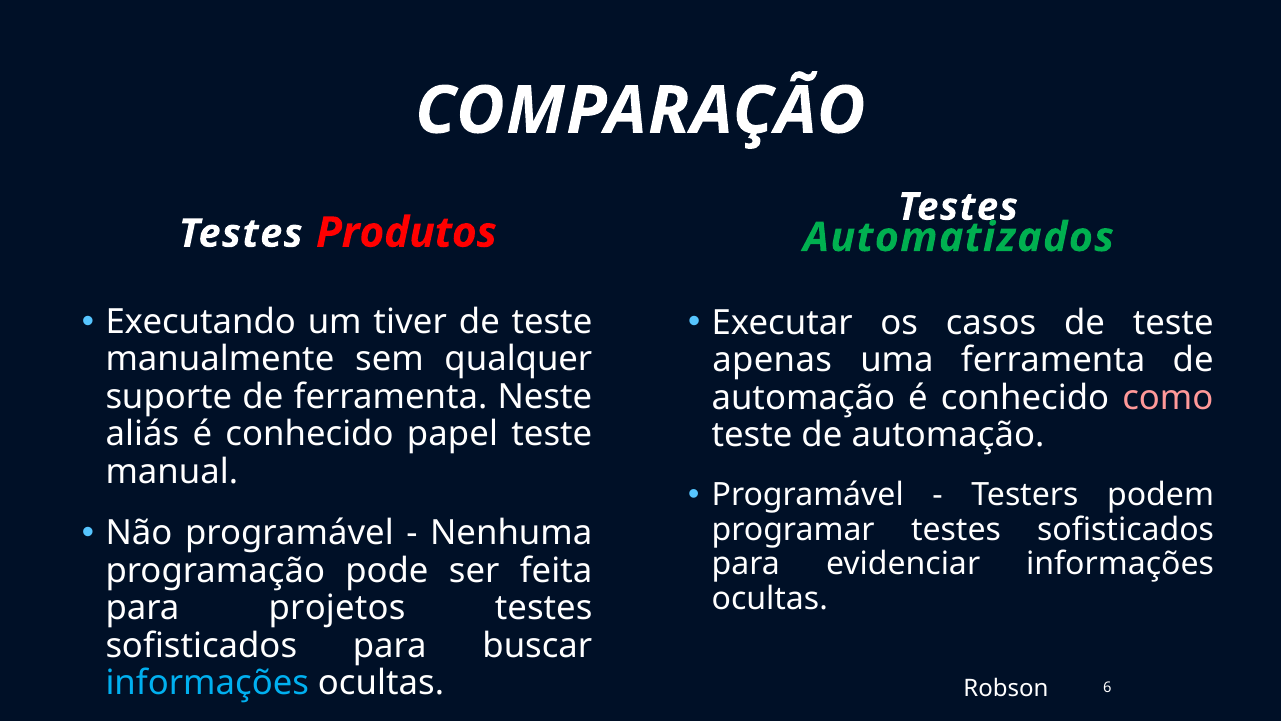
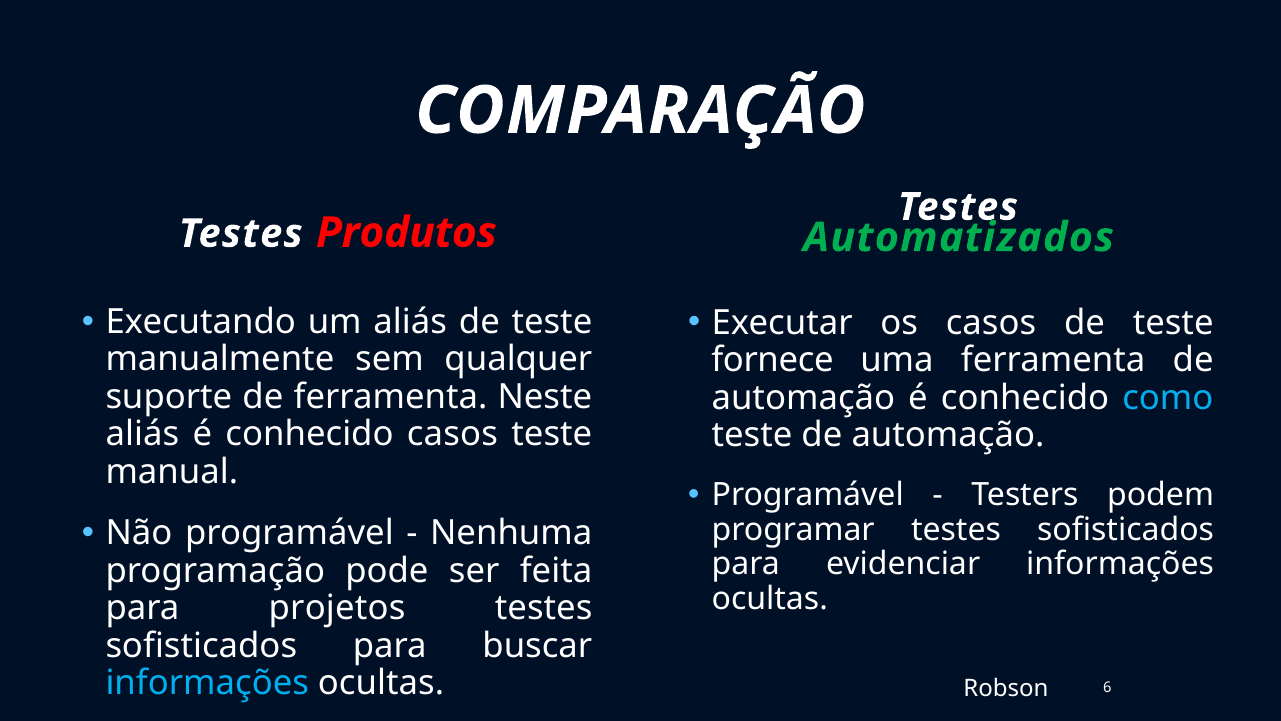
um tiver: tiver -> aliás (410, 322)
apenas: apenas -> fornece (772, 360)
como colour: pink -> light blue (1168, 397)
conhecido papel: papel -> casos (452, 434)
